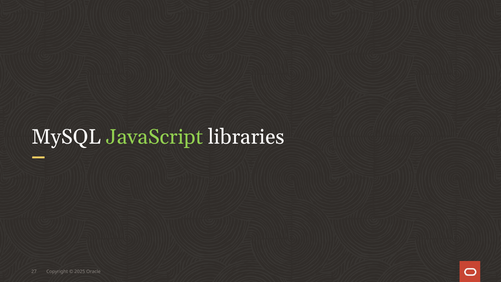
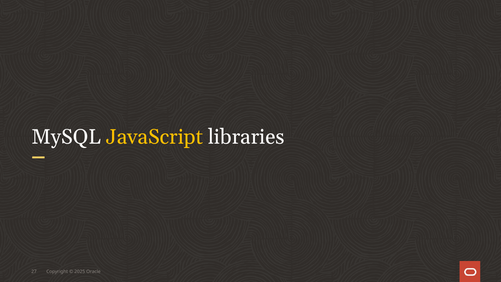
JavaScript colour: light green -> yellow (155, 137)
